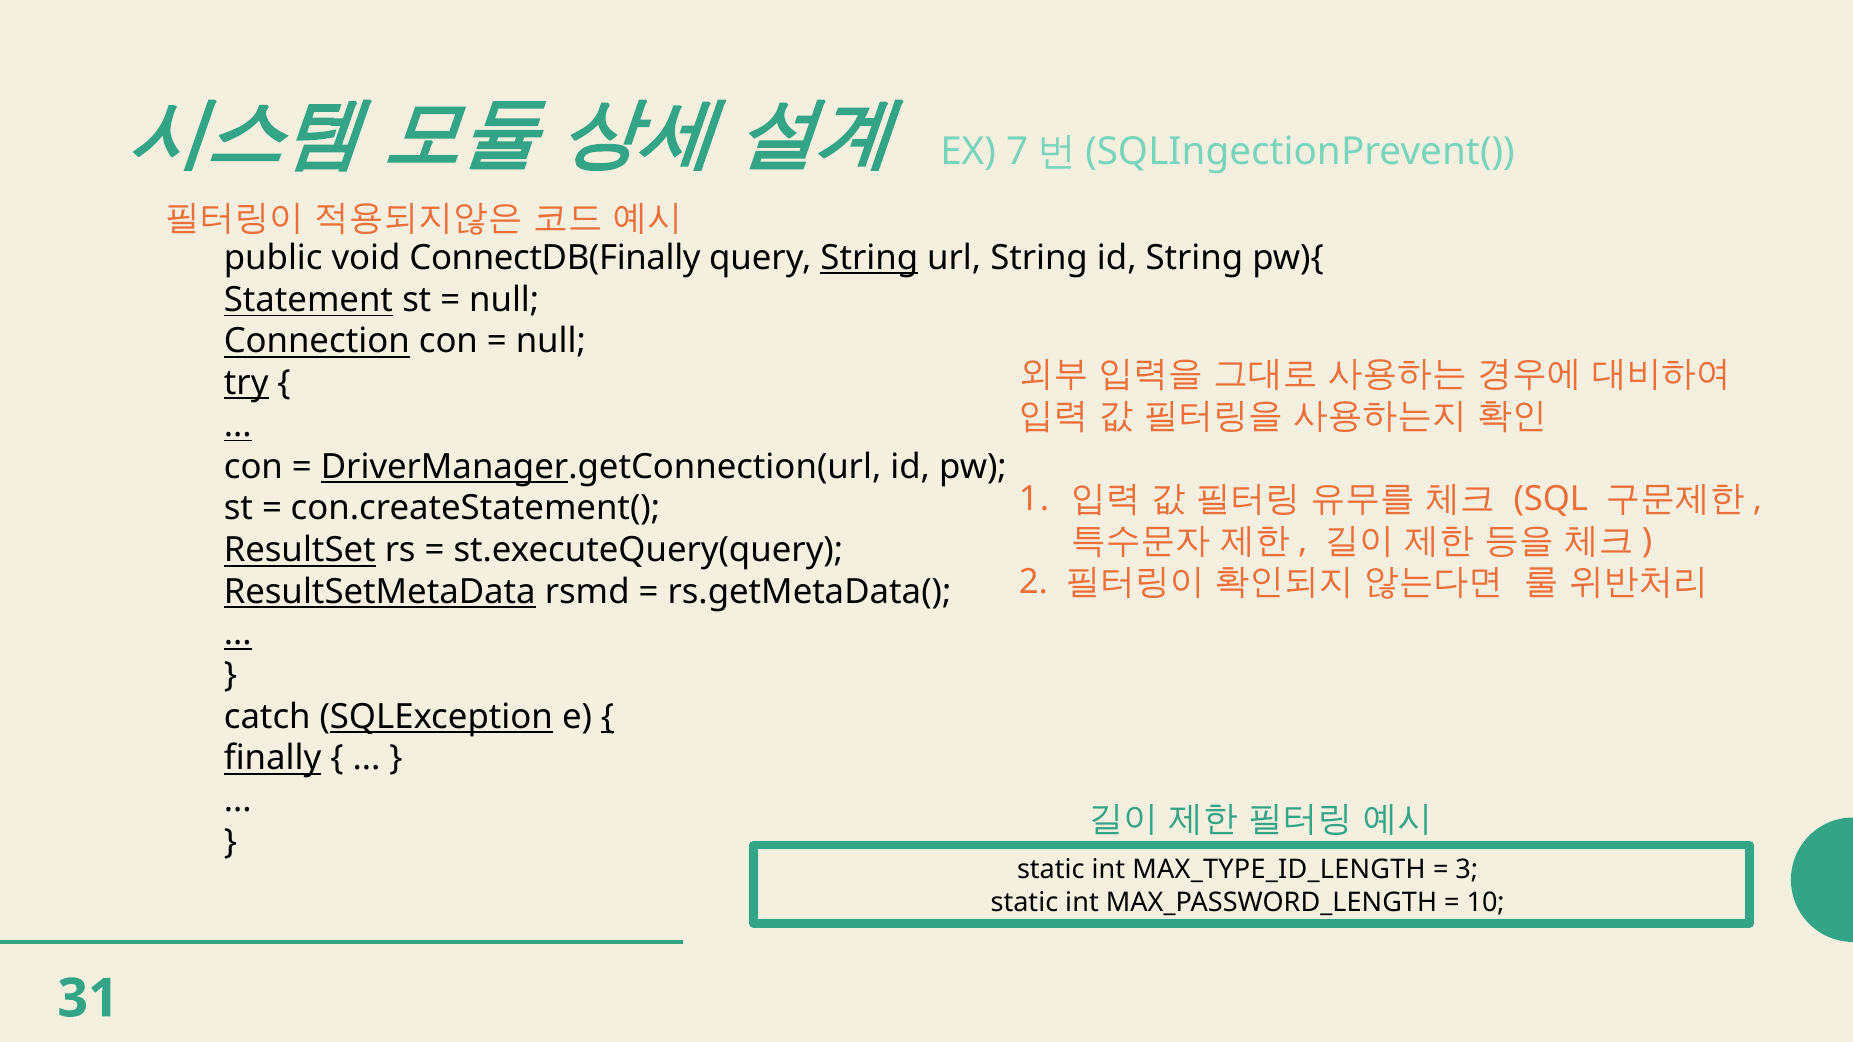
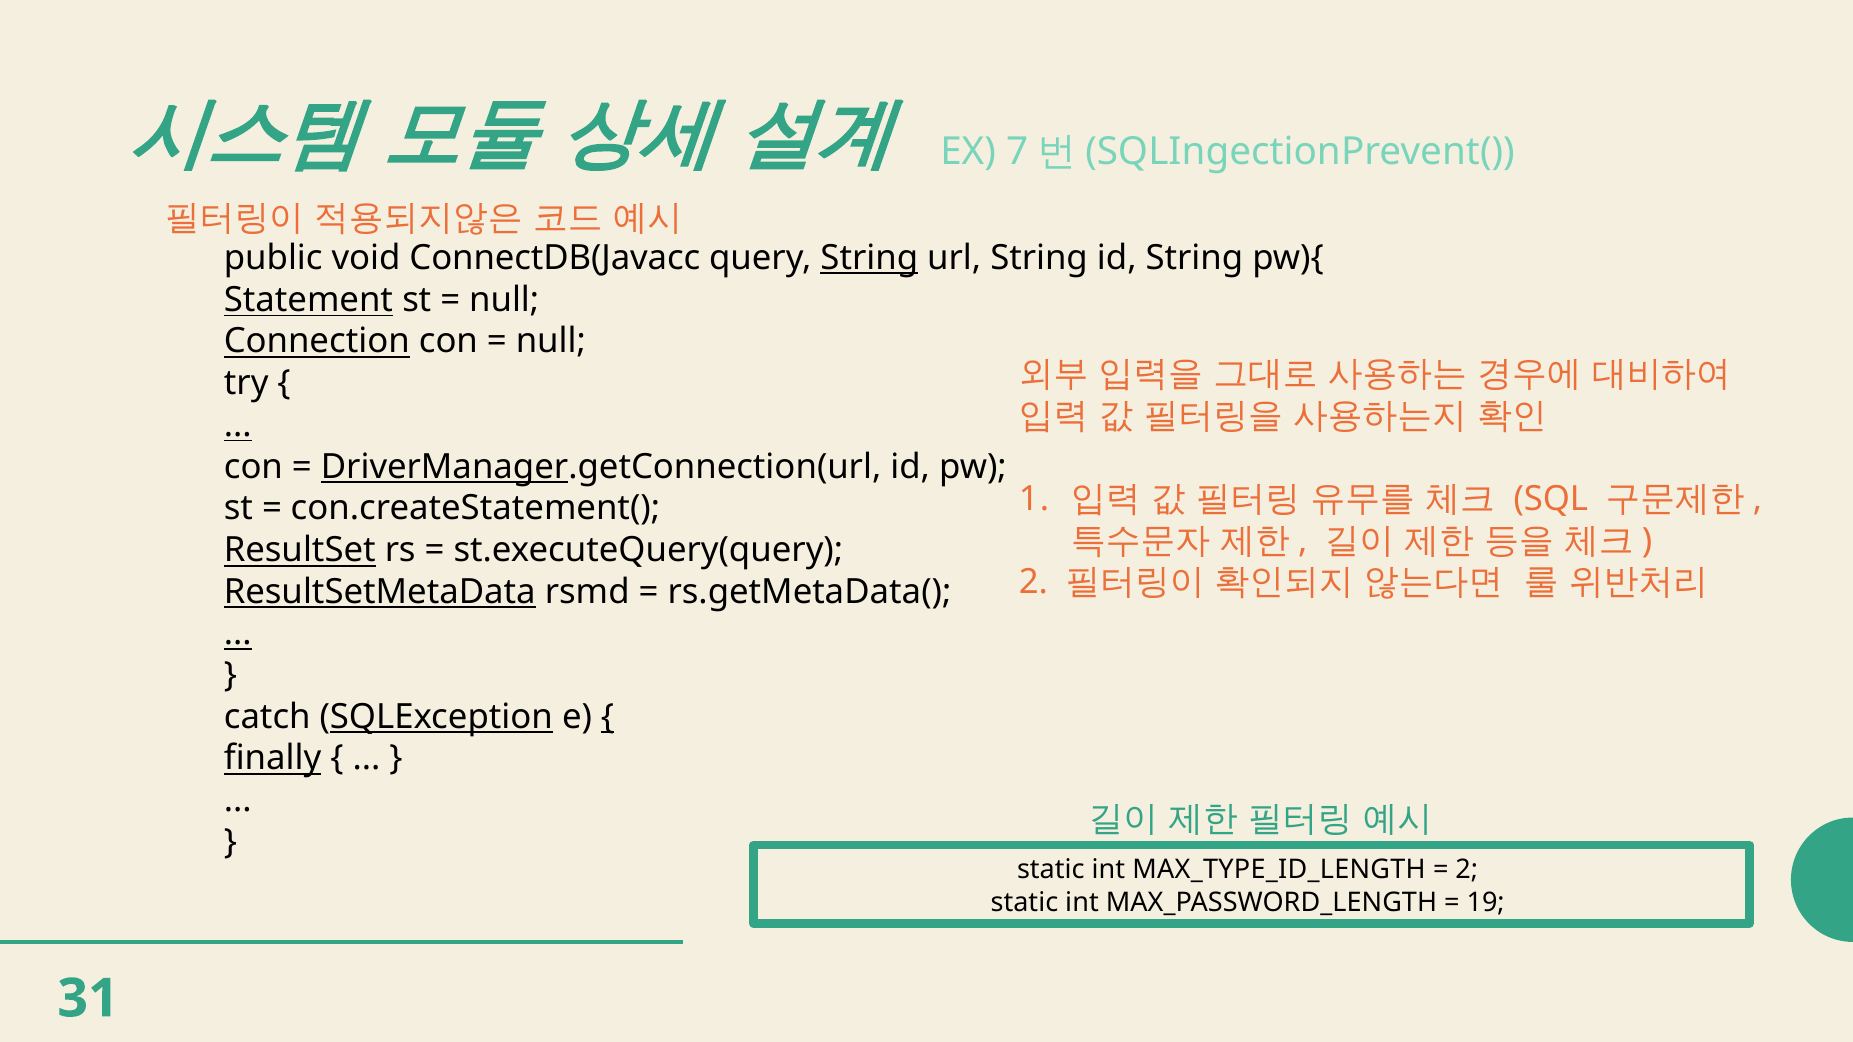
ConnectDB(Finally: ConnectDB(Finally -> ConnectDB(Javacc (555, 258)
try underline: present -> none (246, 383)
3: 3 -> 2 (1467, 870)
10: 10 -> 19 (1486, 903)
